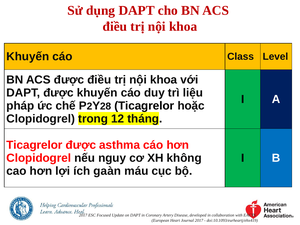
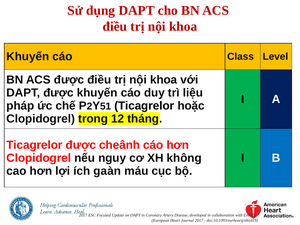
28: 28 -> 51 (106, 106)
asthma: asthma -> cheânh (120, 145)
